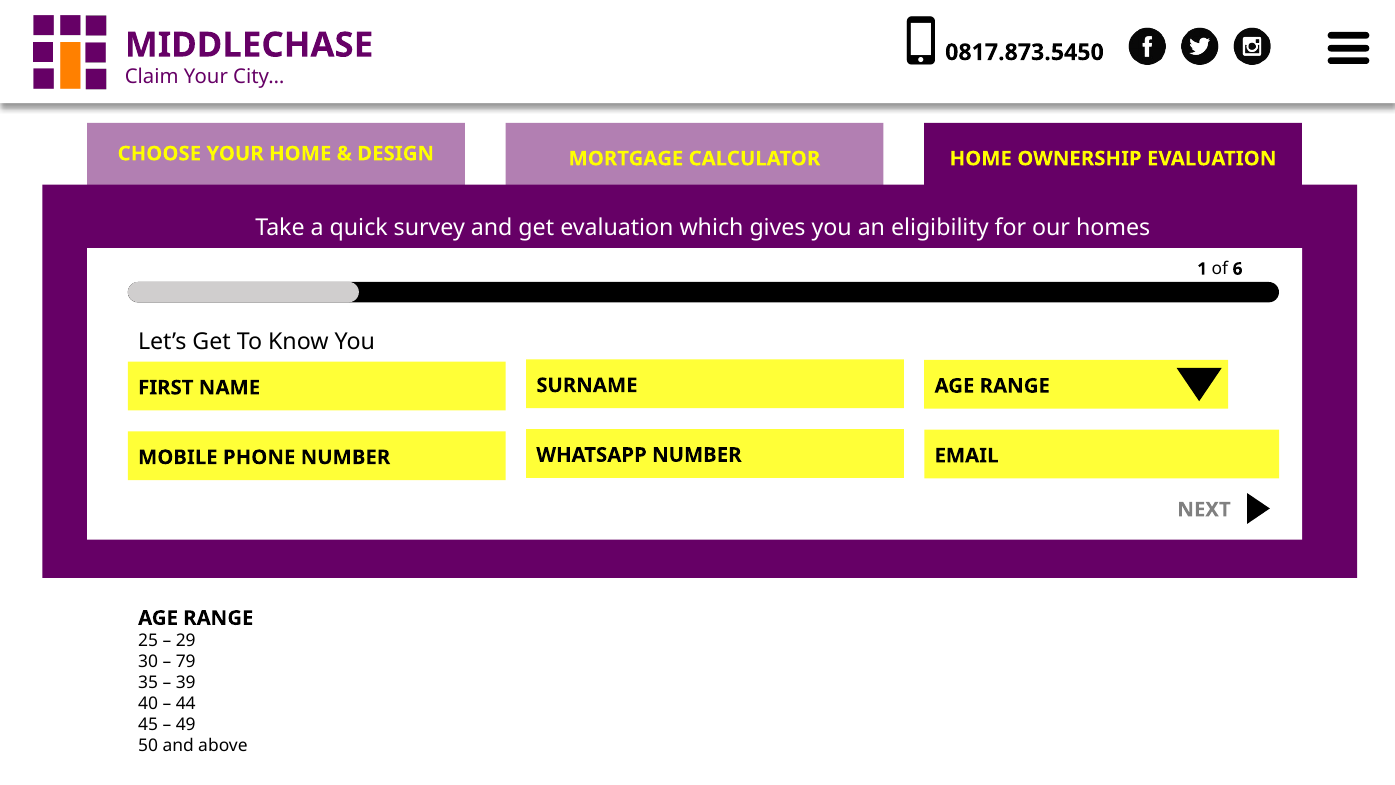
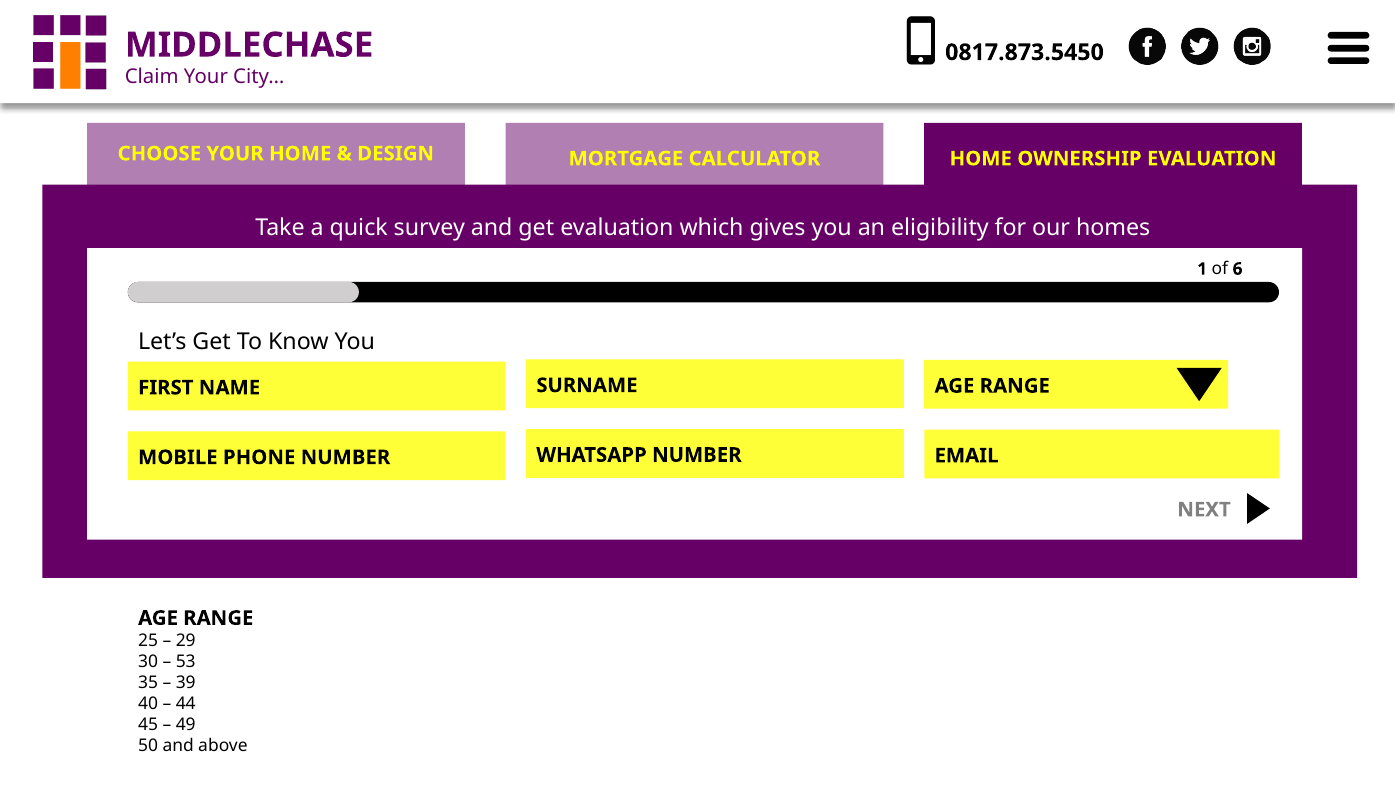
79: 79 -> 53 (186, 661)
